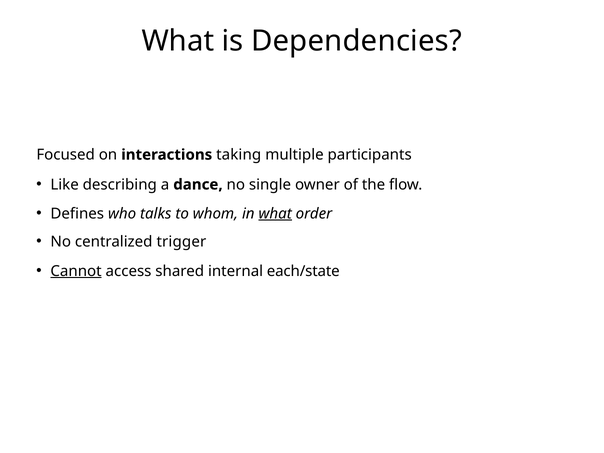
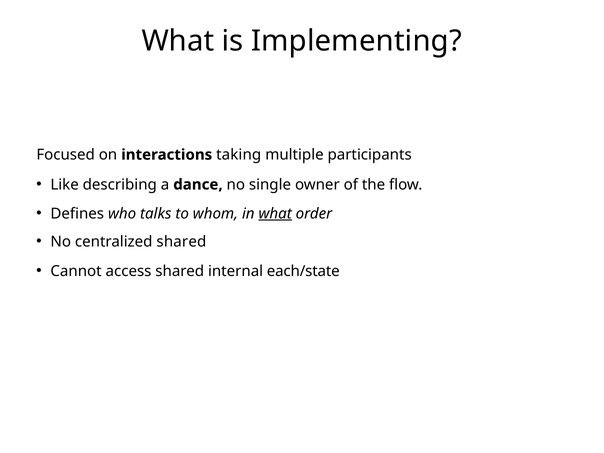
Dependencies: Dependencies -> Implementing (356, 41)
centralized trigger: trigger -> shared (181, 242)
Cannot underline: present -> none (76, 271)
